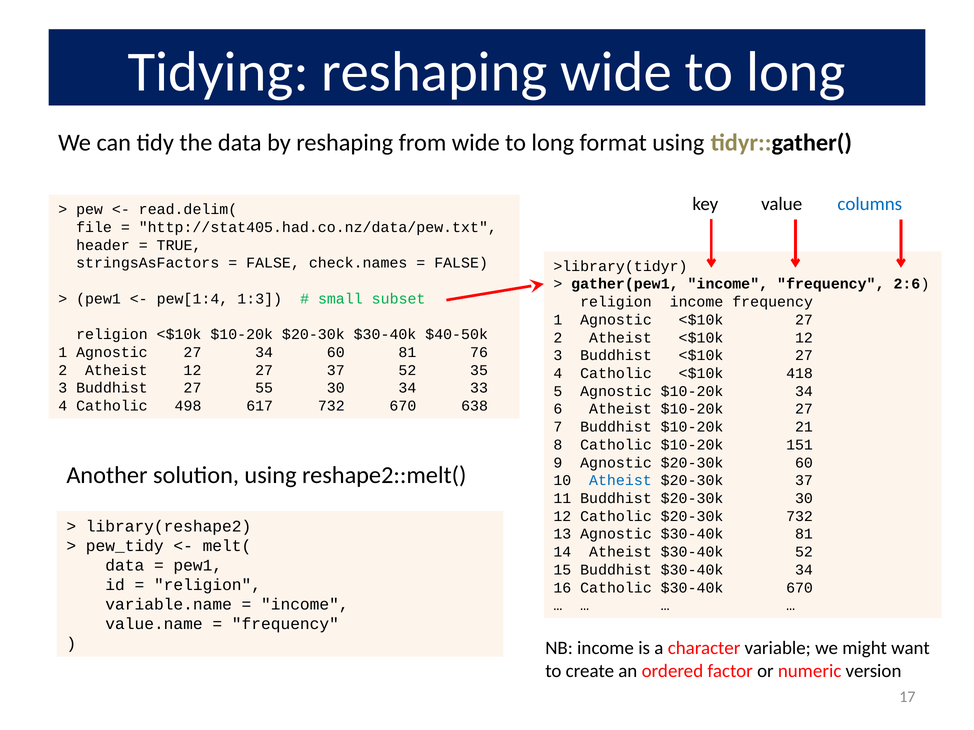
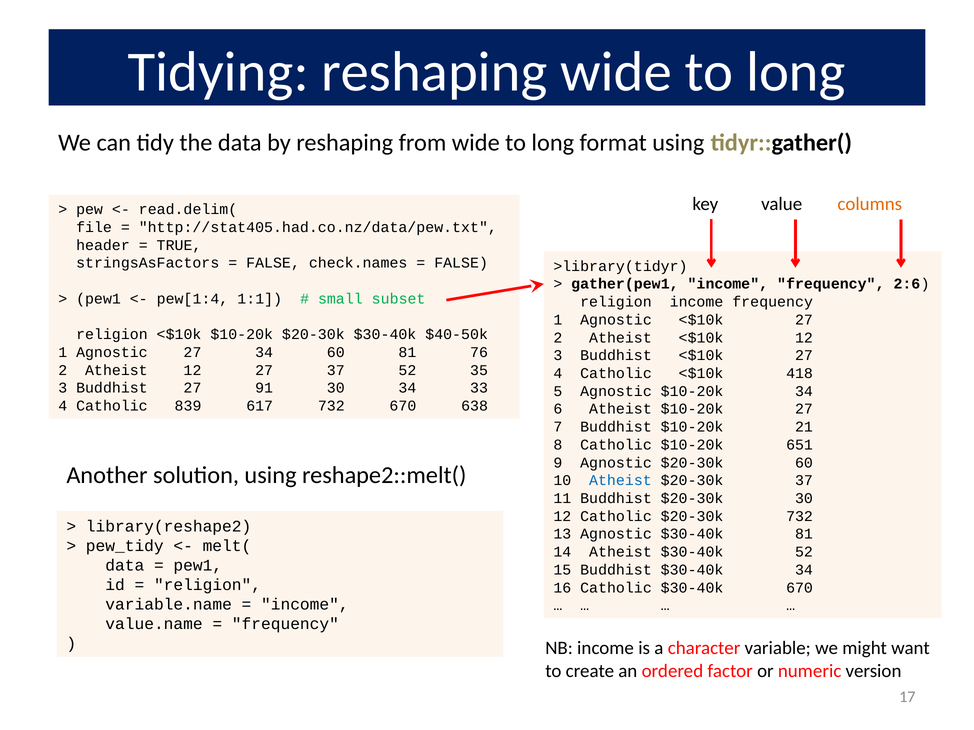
columns colour: blue -> orange (870, 204)
1:3: 1:3 -> 1:1 (260, 299)
55: 55 -> 91 (264, 388)
498: 498 -> 839 (188, 406)
151: 151 -> 651 (800, 445)
